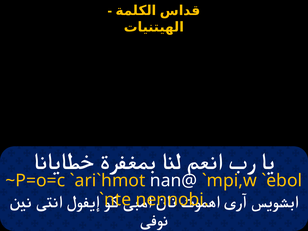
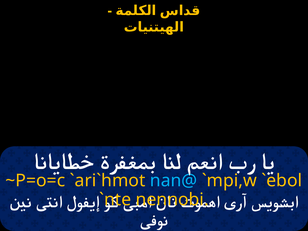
nan@ colour: white -> light blue (174, 181)
